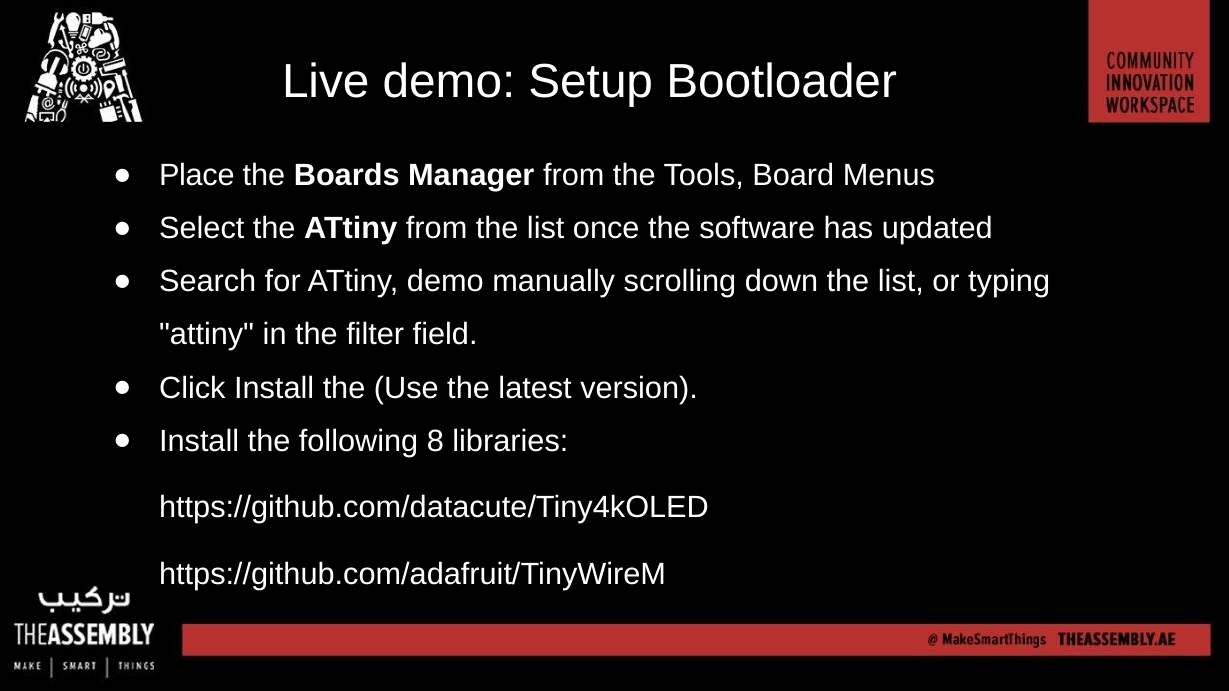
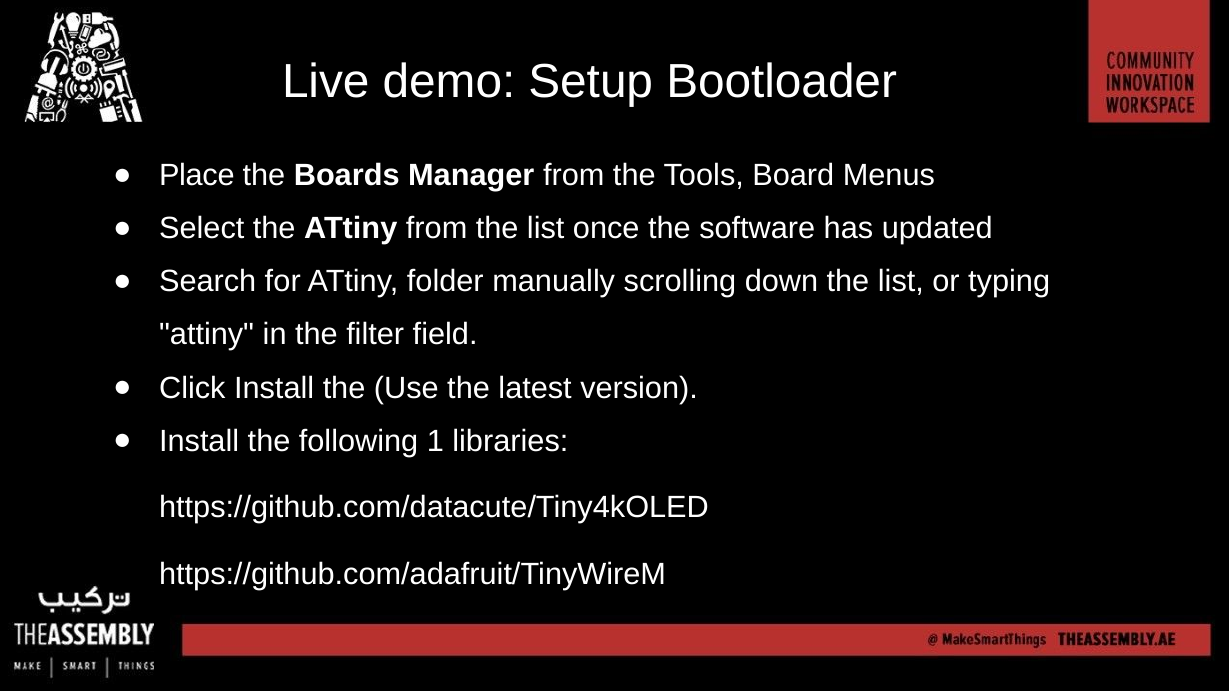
ATtiny demo: demo -> folder (445, 282)
8: 8 -> 1 (435, 441)
